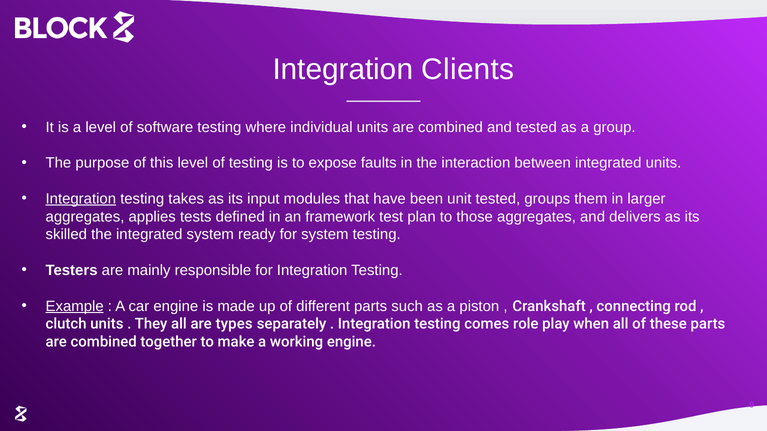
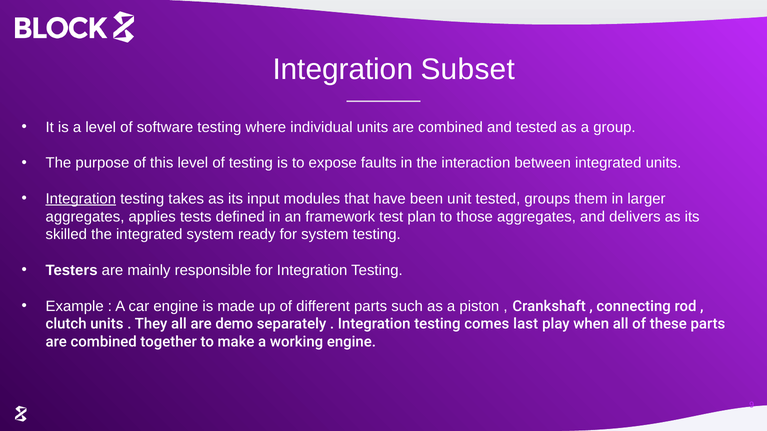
Clients: Clients -> Subset (468, 69)
Example underline: present -> none (75, 306)
types: types -> demo (234, 324)
role: role -> last (526, 324)
